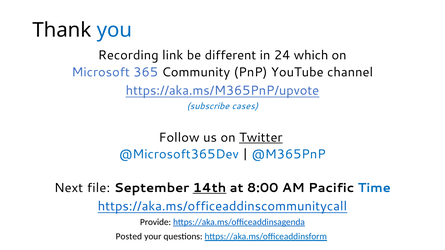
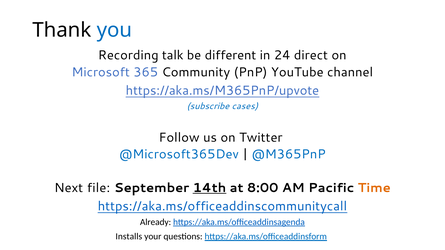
link: link -> talk (173, 55)
which: which -> direct (311, 55)
Twitter underline: present -> none (261, 138)
Time colour: blue -> orange (374, 188)
Provide: Provide -> Already (156, 222)
Posted: Posted -> Installs (129, 237)
